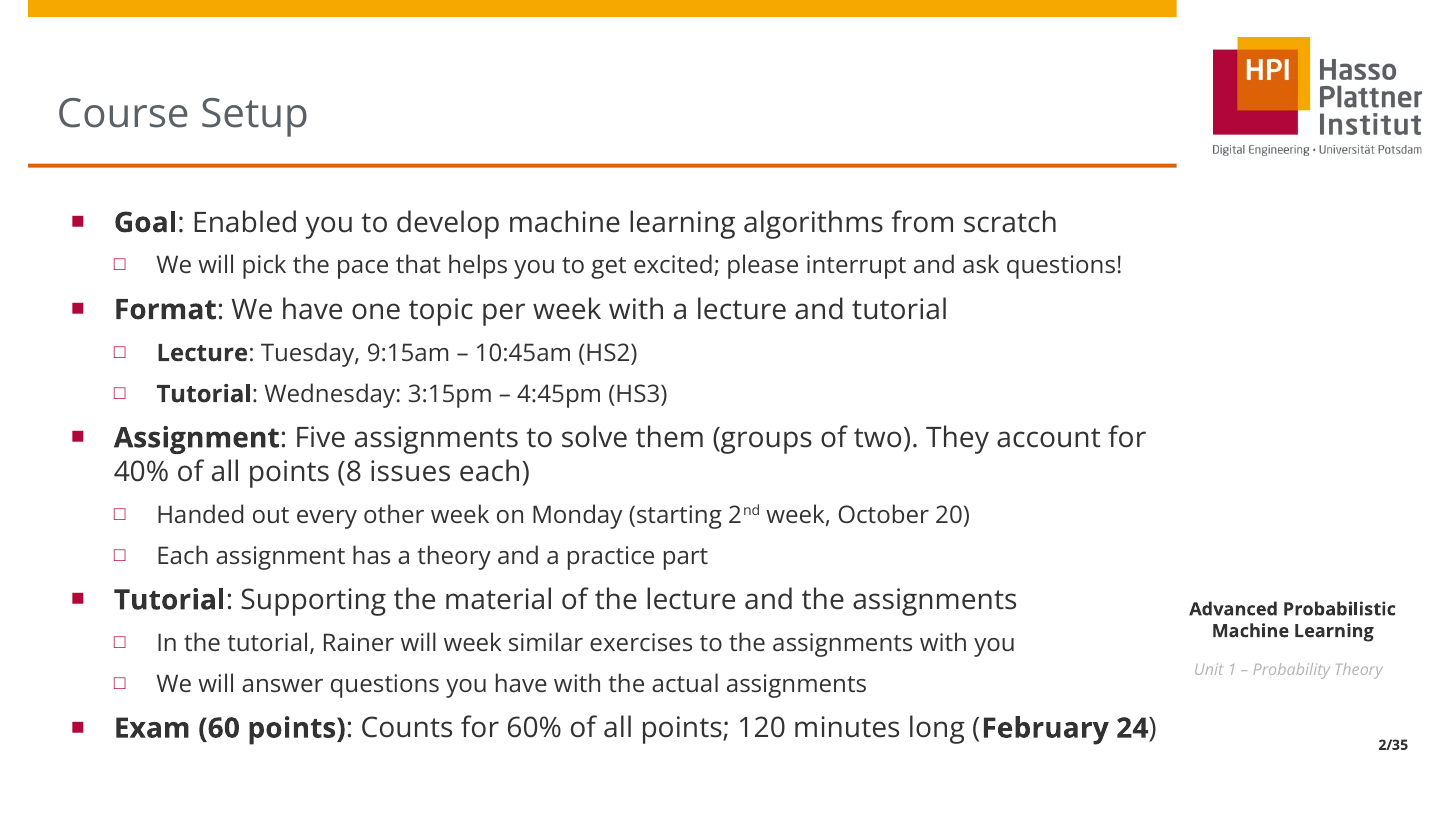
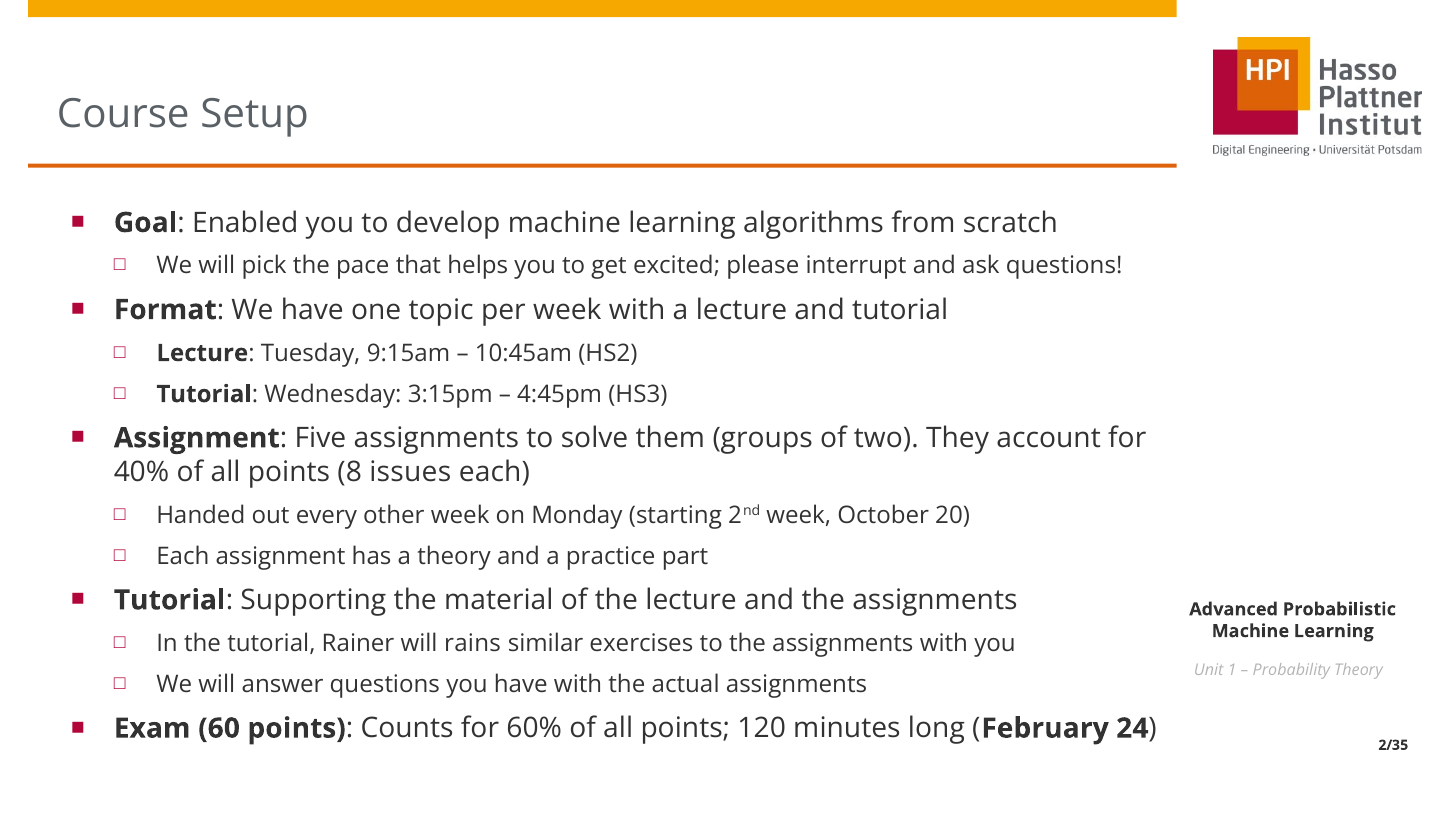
will week: week -> rains (473, 644)
